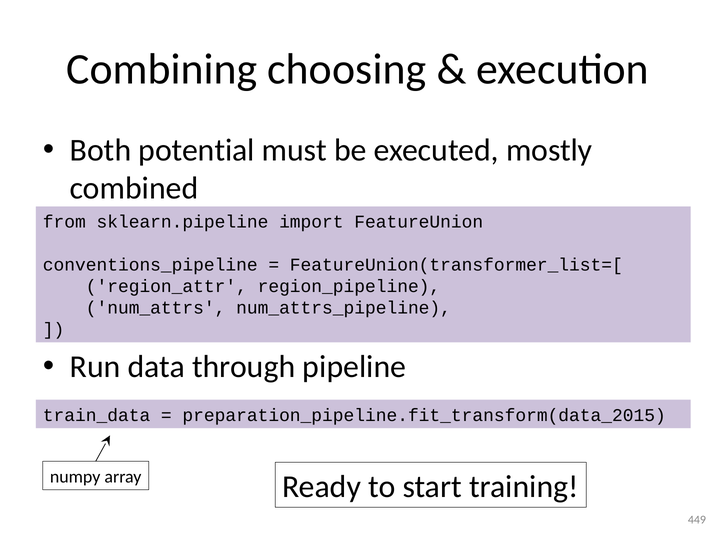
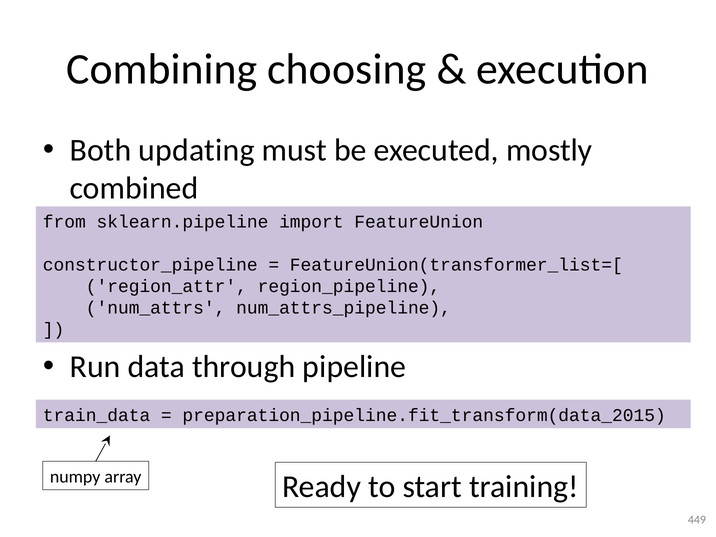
potential: potential -> updating (196, 150)
conventions_pipeline: conventions_pipeline -> constructor_pipeline (150, 265)
